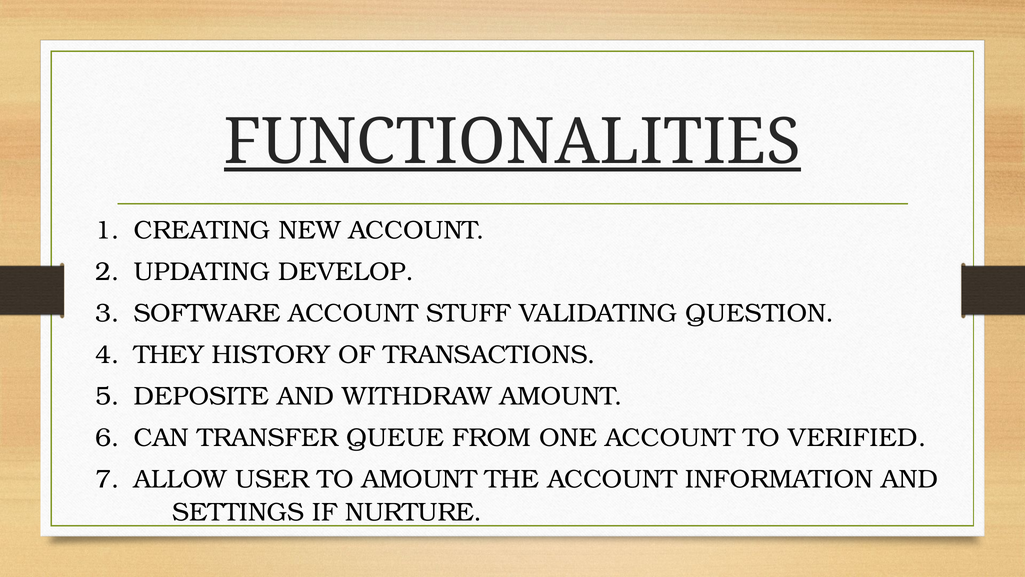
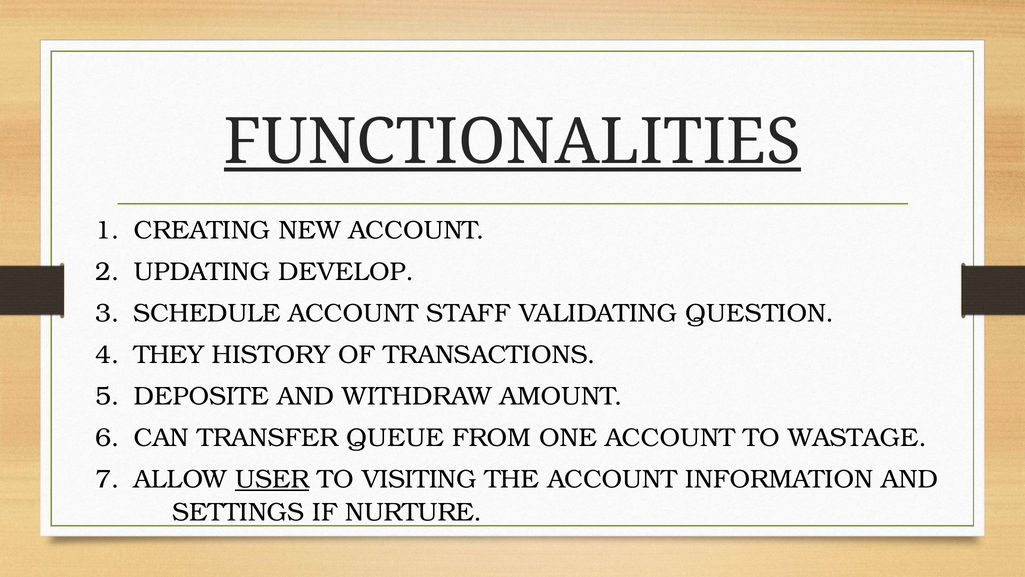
SOFTWARE: SOFTWARE -> SCHEDULE (207, 313)
STUFF: STUFF -> STAFF (469, 313)
VERIFIED: VERIFIED -> WASTAGE (857, 437)
USER underline: none -> present (272, 479)
TO AMOUNT: AMOUNT -> VISITING (419, 479)
